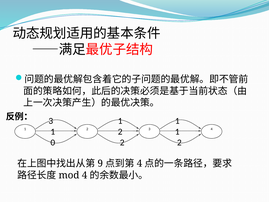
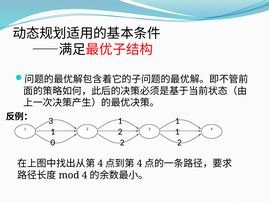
9: 9 -> 4 (100, 163)
